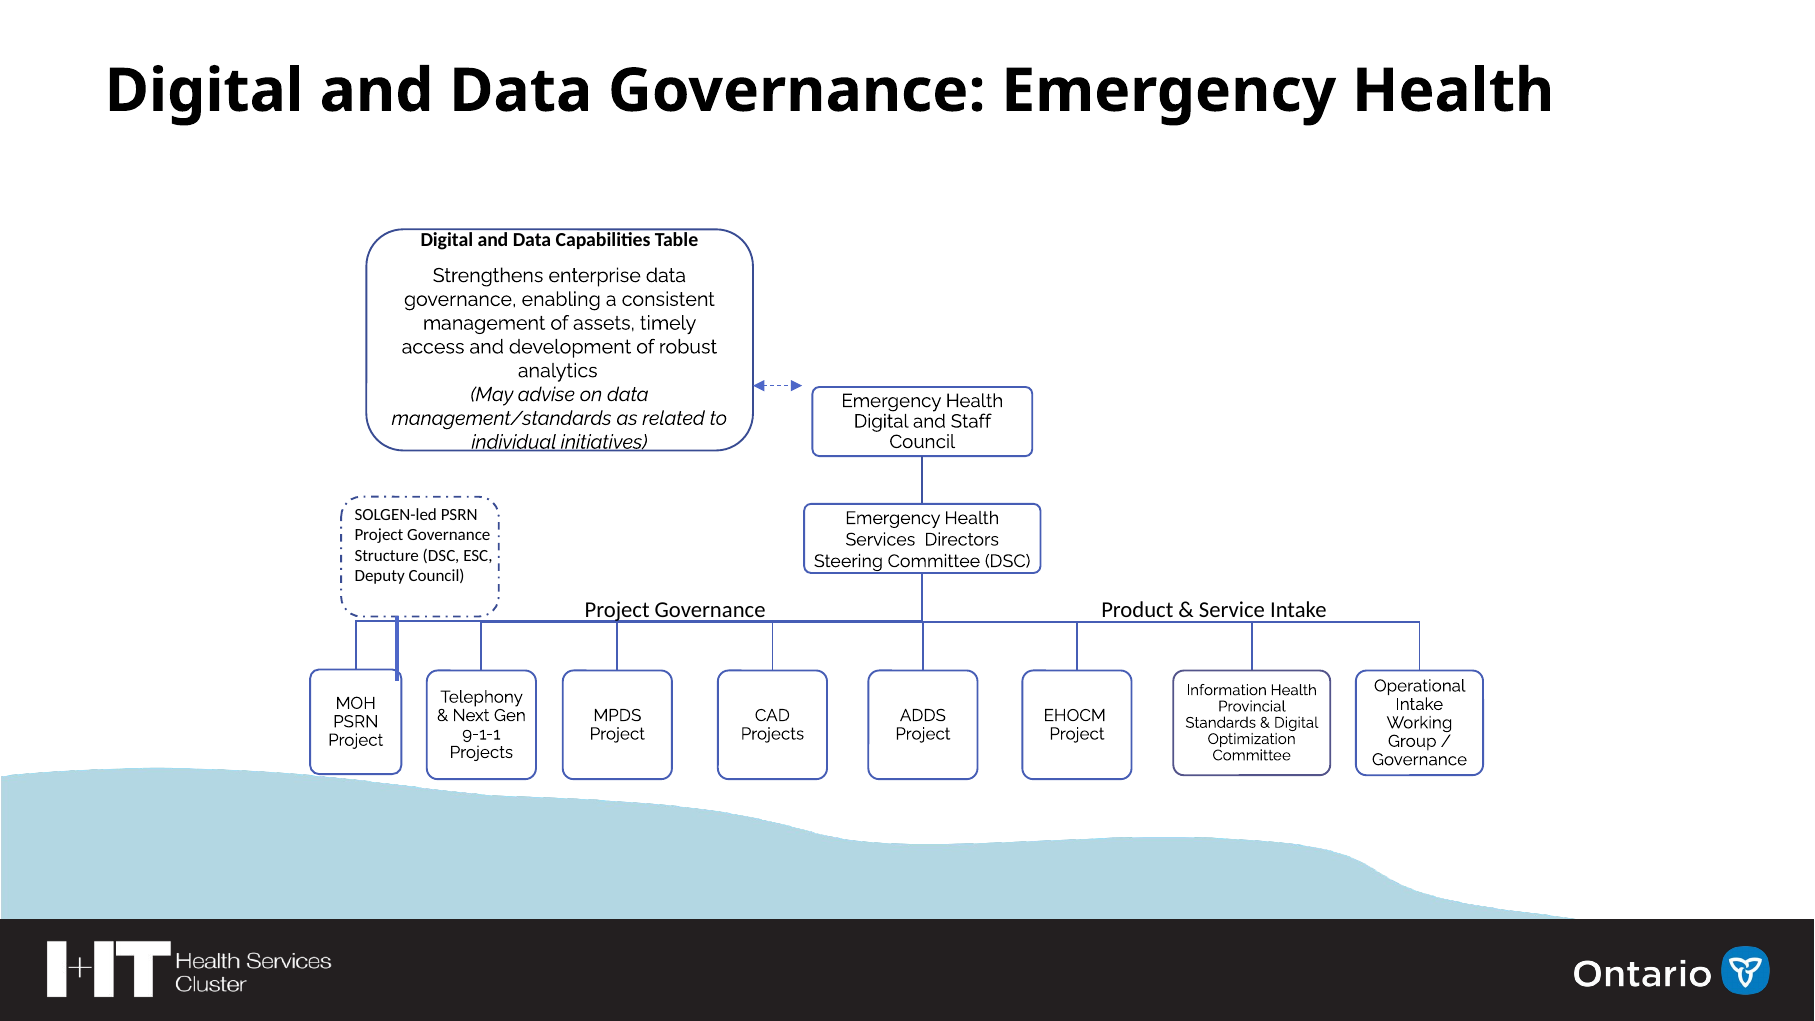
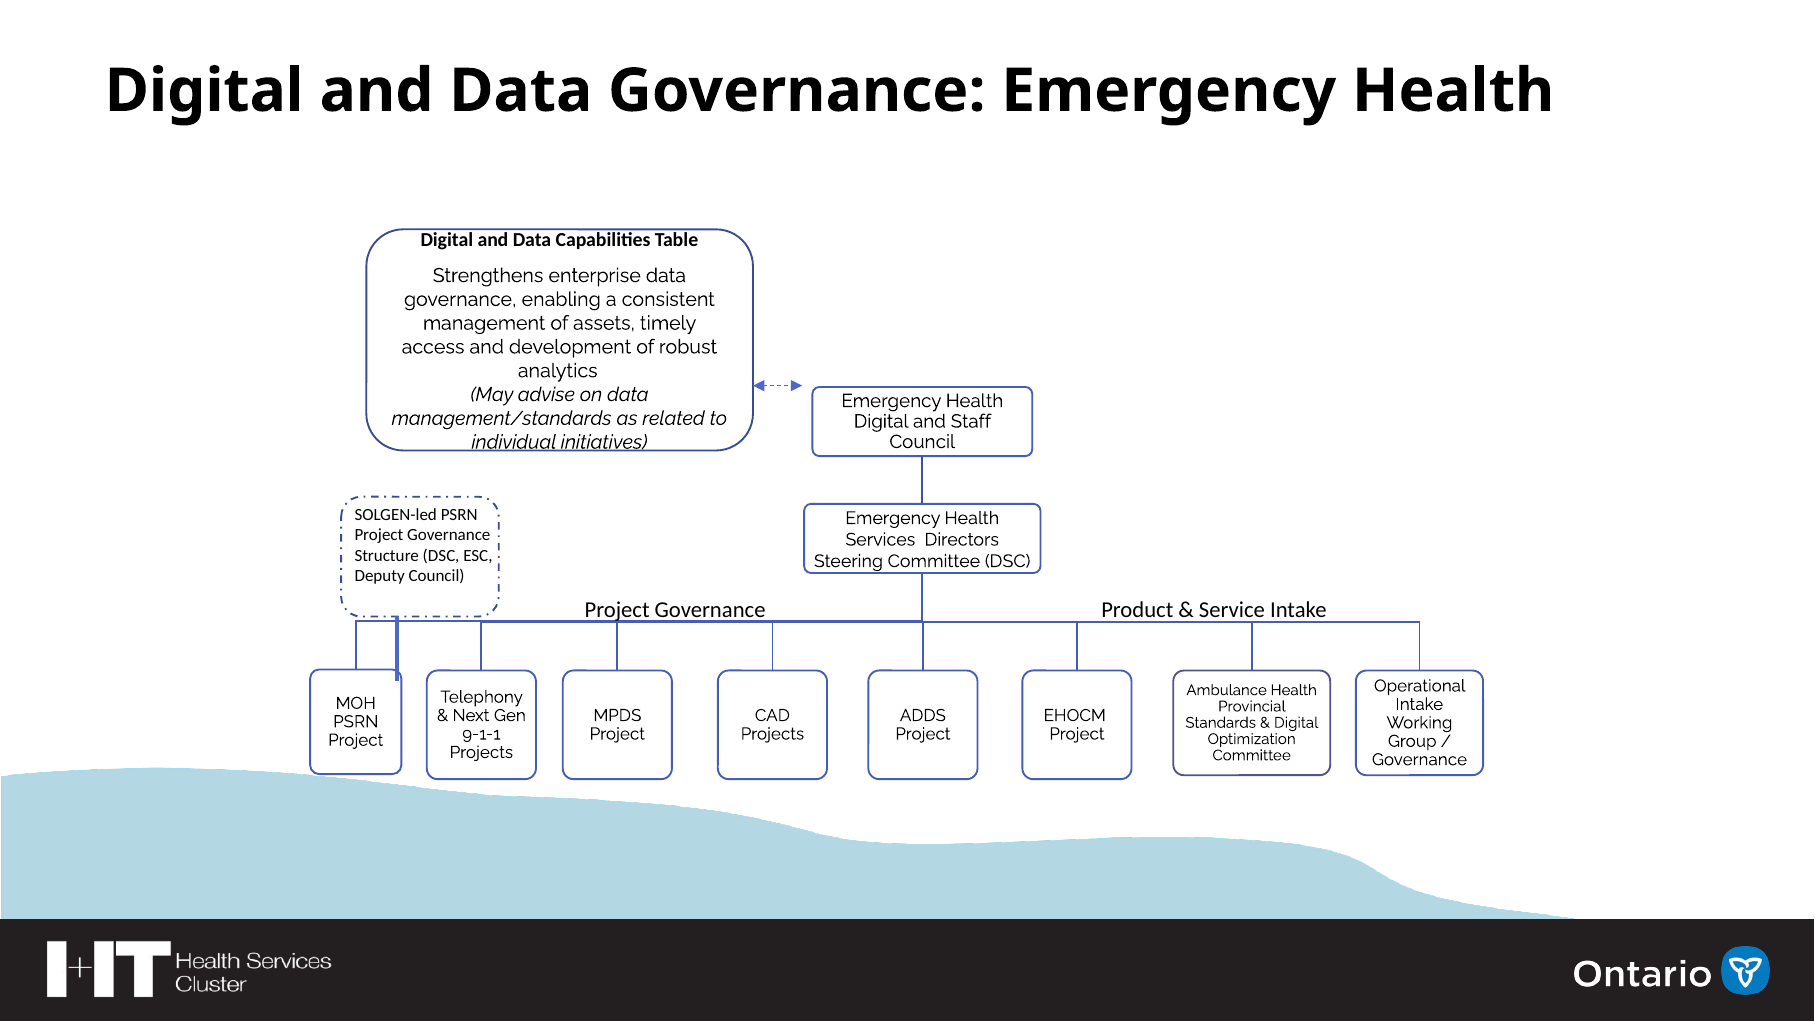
Information: Information -> Ambulance (1227, 690)
